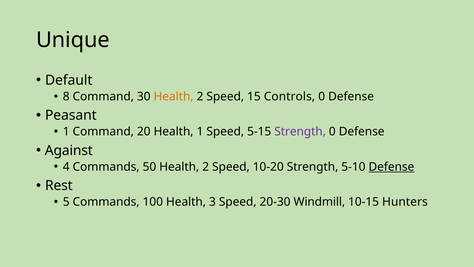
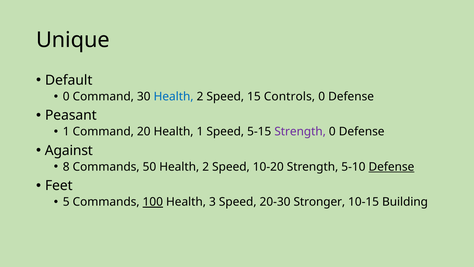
8: 8 -> 0 (66, 96)
Health colour: orange -> blue (174, 96)
4: 4 -> 8 (66, 167)
Rest: Rest -> Feet (59, 185)
100 underline: none -> present (153, 202)
Windmill: Windmill -> Stronger (319, 202)
Hunters: Hunters -> Building (405, 202)
